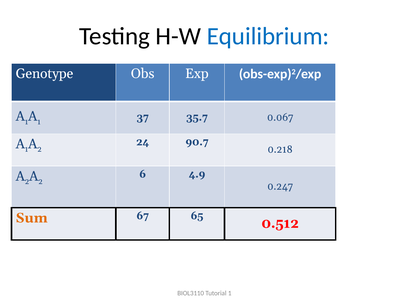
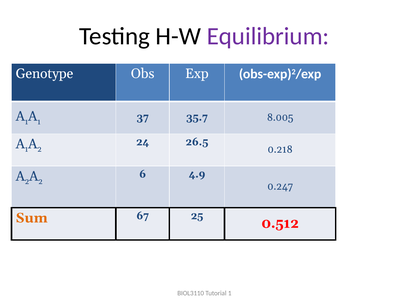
Equilibrium colour: blue -> purple (268, 36)
0.067: 0.067 -> 8.005 (280, 117)
90.7: 90.7 -> 26.5 (197, 142)
65: 65 -> 25 (197, 216)
